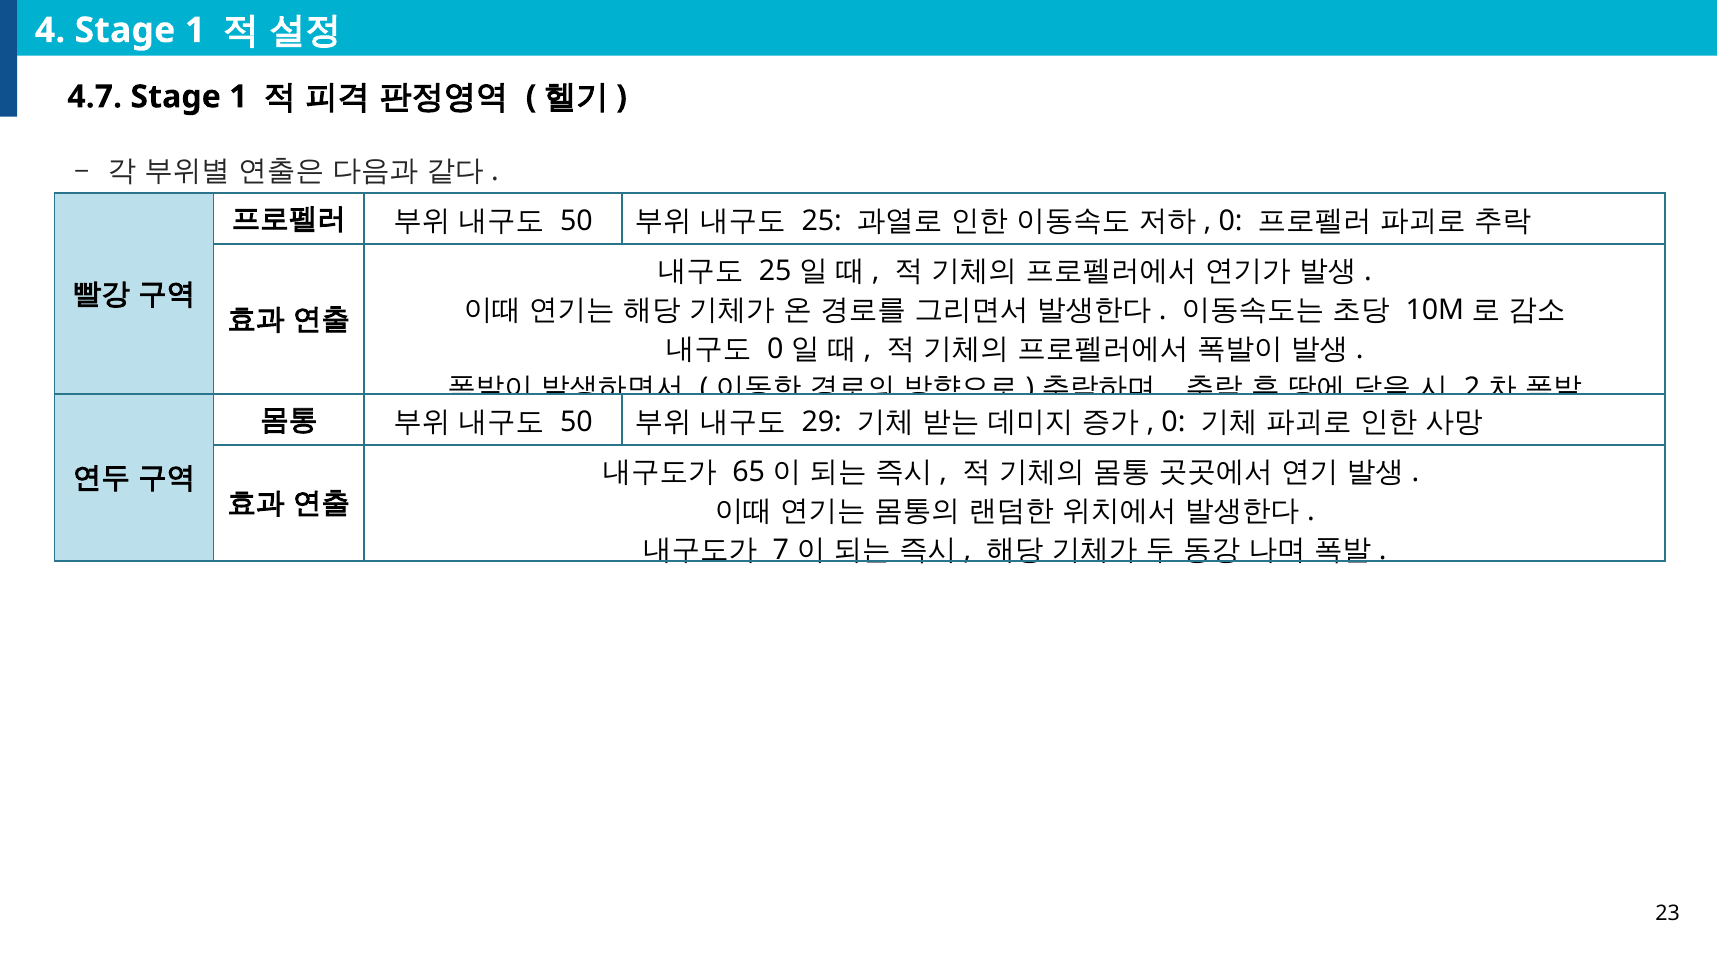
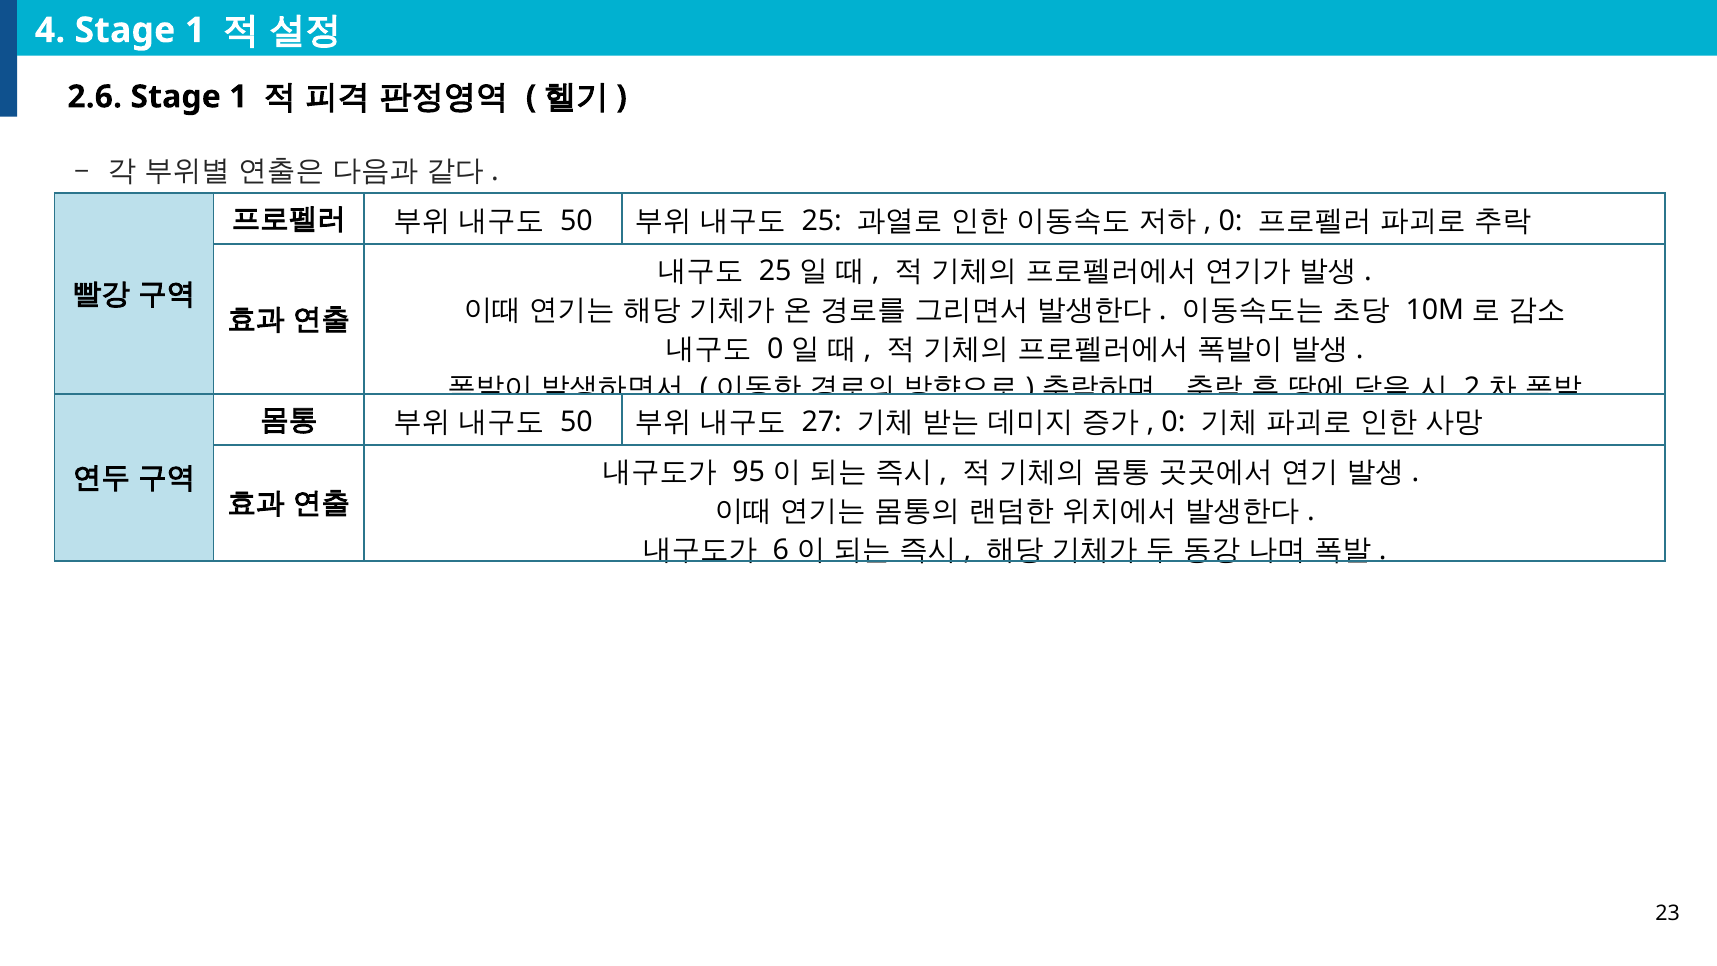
4.7: 4.7 -> 2.6 (95, 97)
29: 29 -> 27 (822, 422)
65: 65 -> 95 (749, 472)
7: 7 -> 6 (781, 550)
